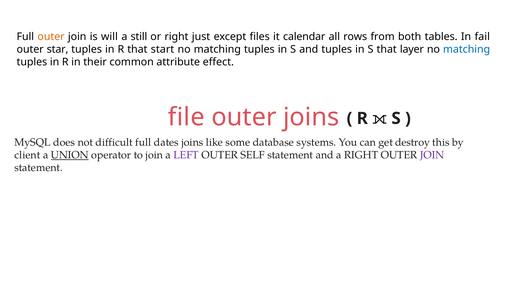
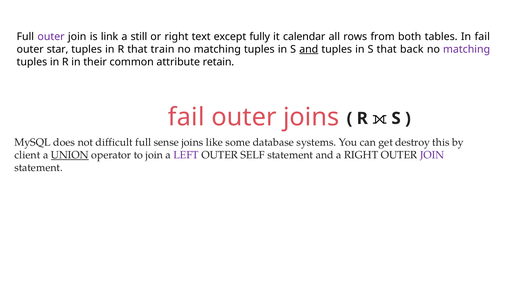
outer colour: orange -> purple (51, 37)
will: will -> link (110, 37)
just: just -> text (201, 37)
files: files -> fully (260, 37)
start: start -> train (163, 49)
and underline: none -> present (309, 49)
layer: layer -> back (412, 49)
matching colour: blue -> purple (467, 49)
effect: effect -> retain (218, 62)
file: file -> fail (186, 117)
dates: dates -> sense (166, 143)
